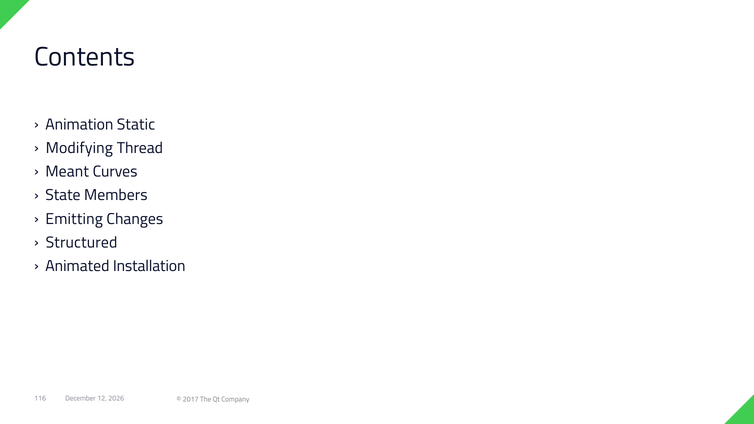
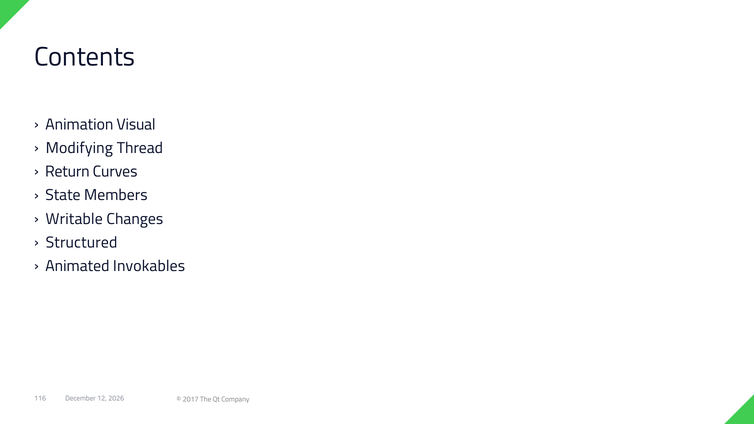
Static: Static -> Visual (136, 125)
Meant: Meant -> Return (67, 172)
Emitting: Emitting -> Writable (74, 219)
Installation: Installation -> Invokables (149, 266)
